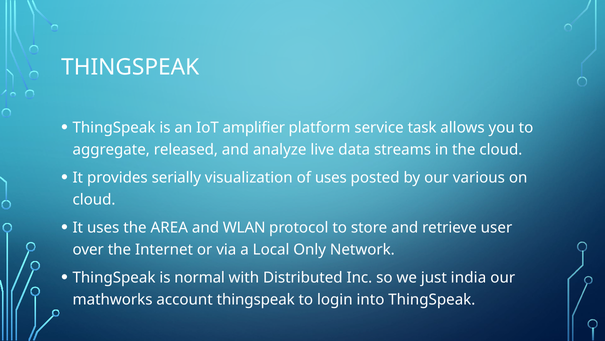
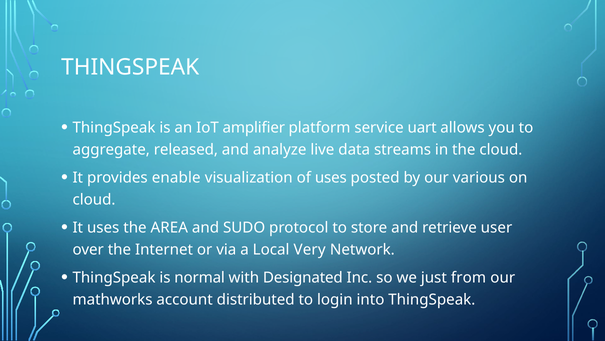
task: task -> uart (422, 128)
serially: serially -> enable (176, 178)
WLAN: WLAN -> SUDO (244, 227)
Only: Only -> Very (310, 249)
Distributed: Distributed -> Designated (303, 277)
india: india -> from (469, 277)
account thingspeak: thingspeak -> distributed (256, 299)
